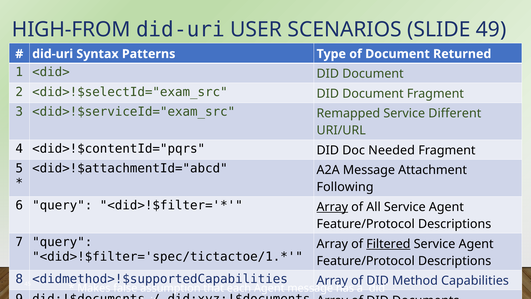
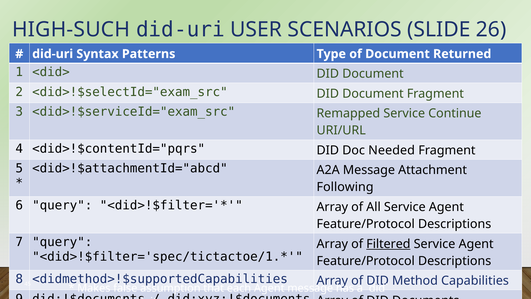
HIGH-FROM: HIGH-FROM -> HIGH-SUCH (71, 30)
49: 49 -> 26 (491, 30)
Different: Different -> Continue (455, 113)
Array underline: present -> none (332, 207)
